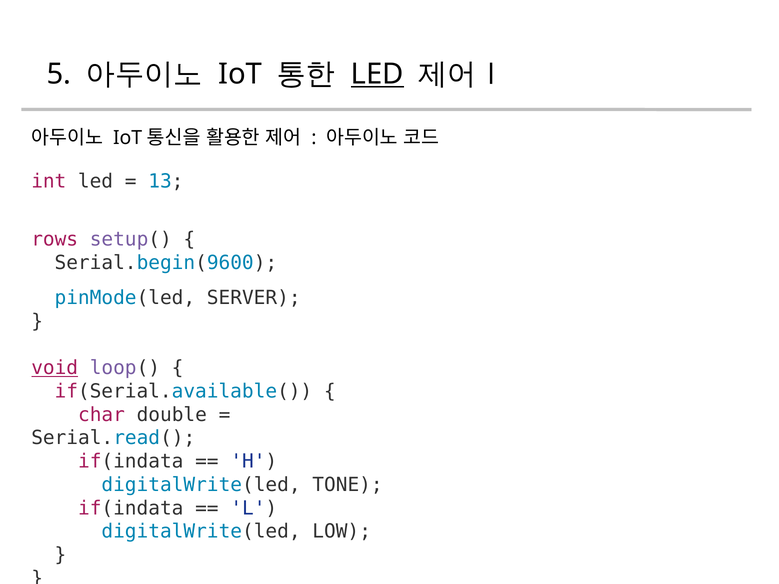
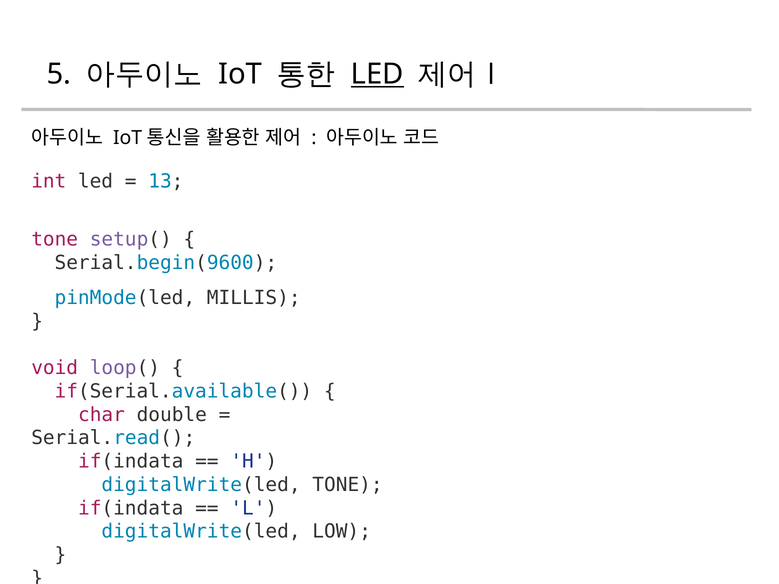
rows: rows -> tone (55, 240)
SERVER: SERVER -> MILLIS (254, 298)
void underline: present -> none (55, 368)
